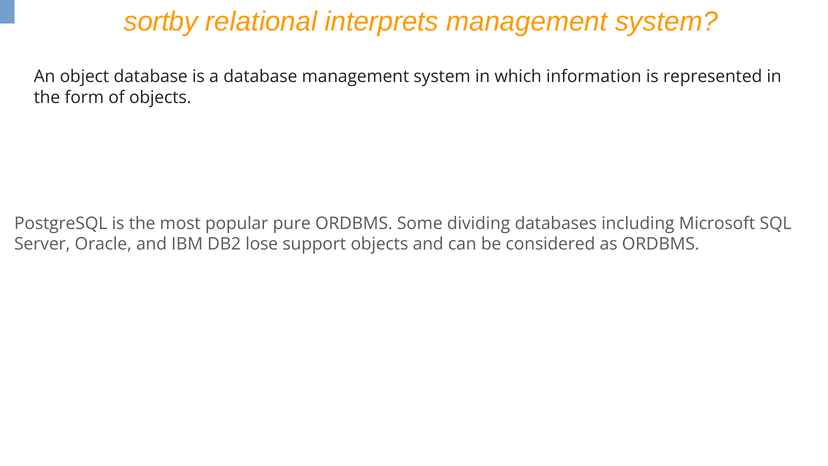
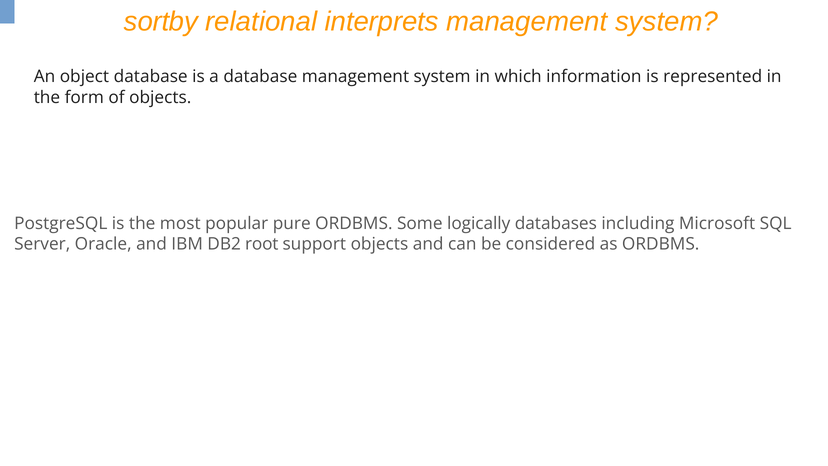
dividing: dividing -> logically (479, 223)
lose: lose -> root (262, 244)
